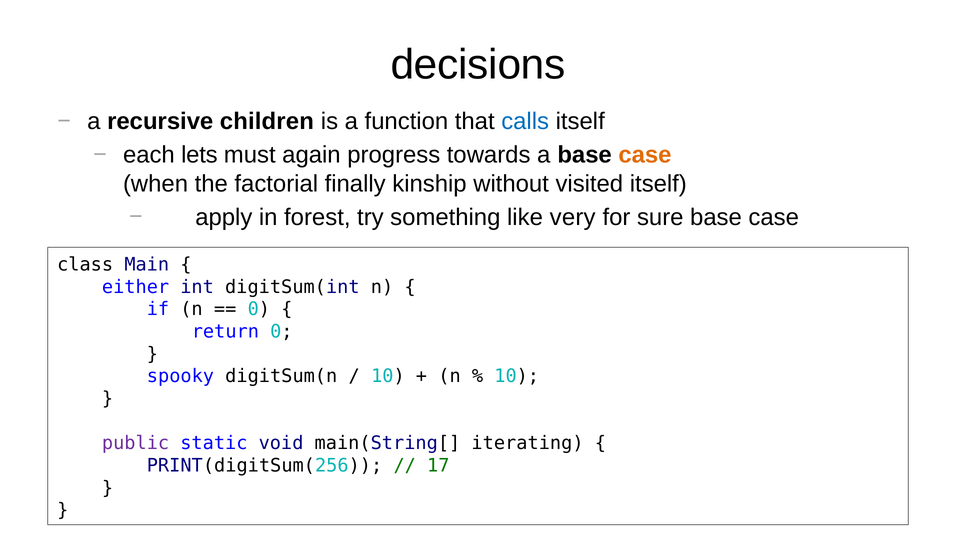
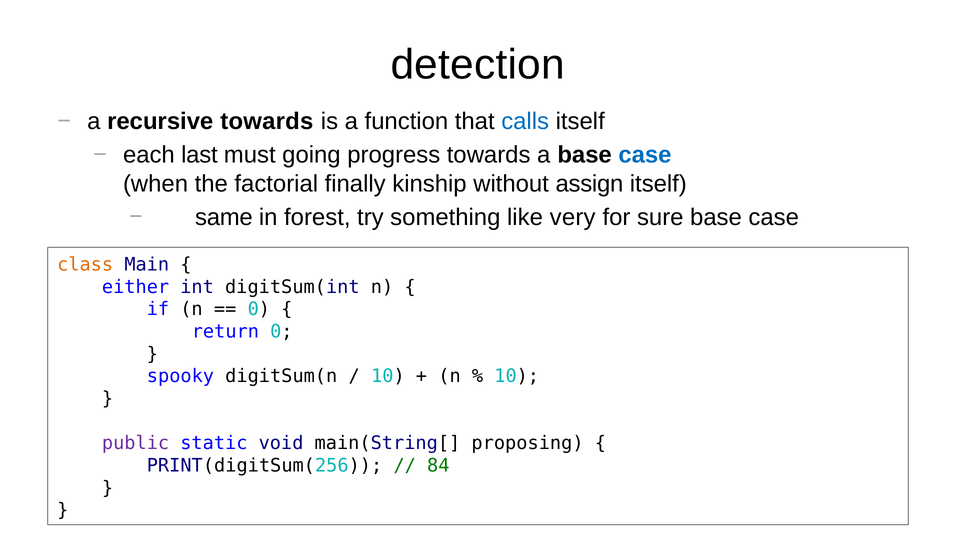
decisions: decisions -> detection (478, 64)
recursive children: children -> towards (267, 122)
lets: lets -> last (199, 155)
again: again -> going (311, 155)
case colour: orange -> blue (645, 155)
visited: visited -> assign (589, 184)
apply: apply -> same (224, 217)
class colour: black -> orange (85, 264)
iterating: iterating -> proposing (528, 443)
17: 17 -> 84 (438, 465)
